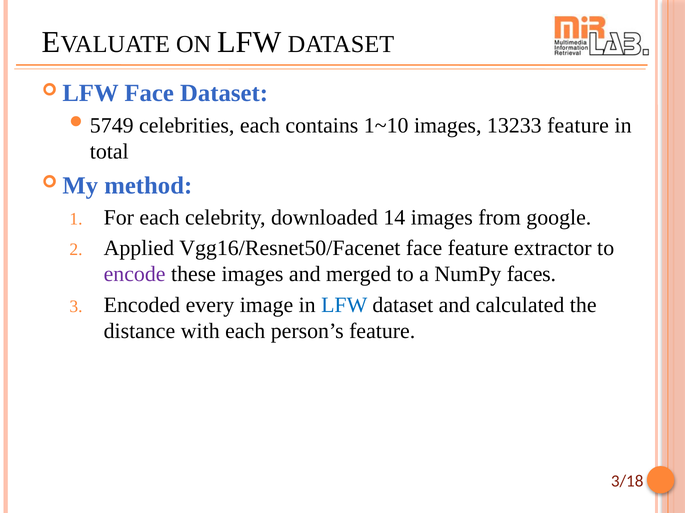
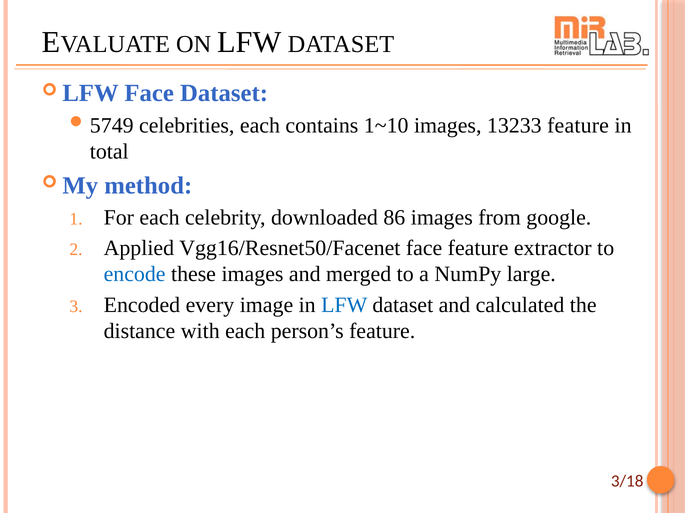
14: 14 -> 86 (394, 218)
encode colour: purple -> blue (135, 275)
faces: faces -> large (531, 275)
